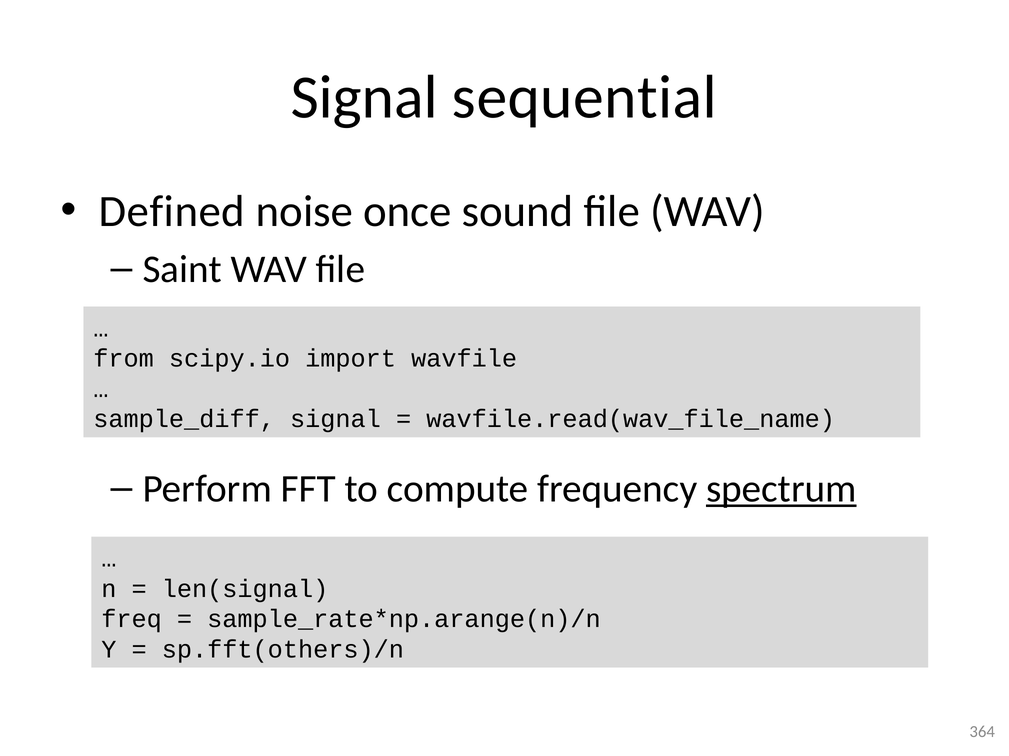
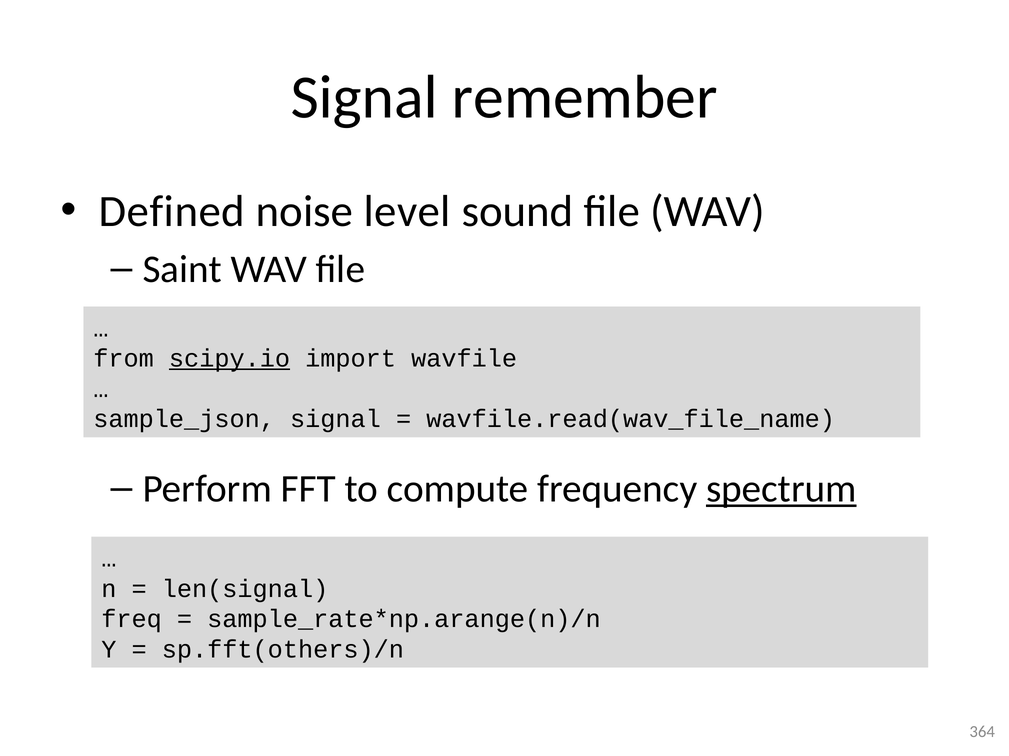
sequential: sequential -> remember (585, 98)
once: once -> level (407, 212)
scipy.io underline: none -> present (230, 359)
sample_diff: sample_diff -> sample_json (184, 420)
